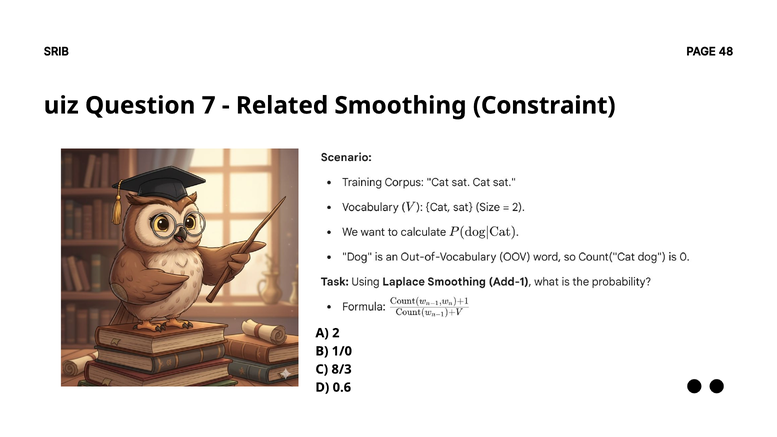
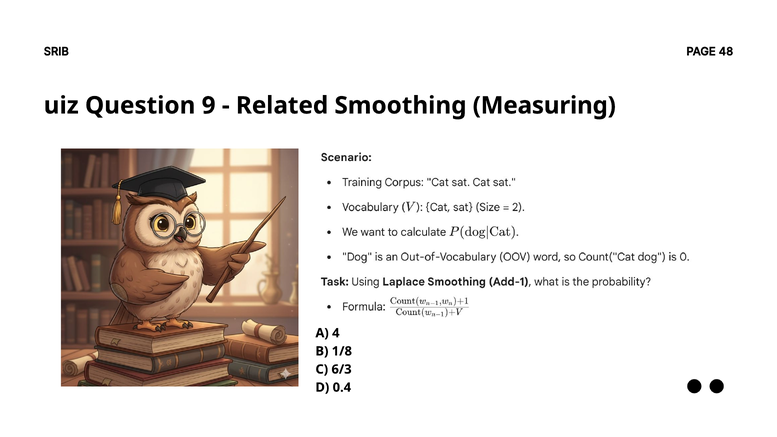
7: 7 -> 9 (209, 106)
Constraint: Constraint -> Measuring (544, 106)
2: 2 -> 4 (336, 333)
1/0: 1/0 -> 1/8 (342, 351)
8/3: 8/3 -> 6/3 (342, 369)
0.6: 0.6 -> 0.4 (342, 388)
